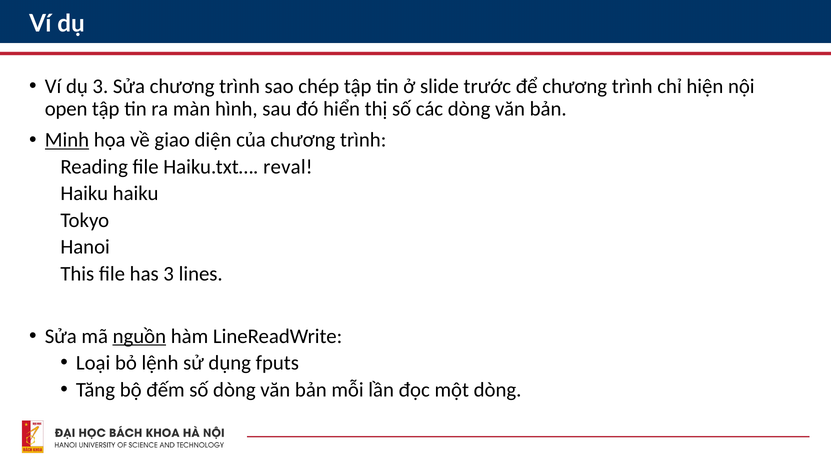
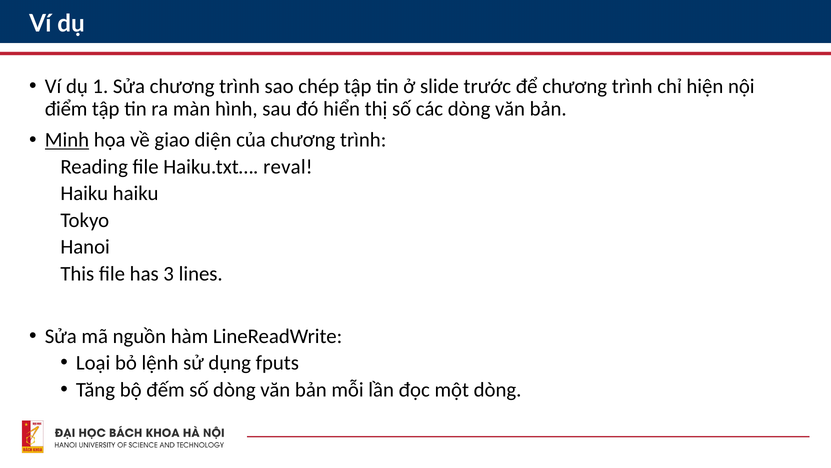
dụ 3: 3 -> 1 (100, 86)
open: open -> điểm (66, 109)
nguồn underline: present -> none (139, 336)
